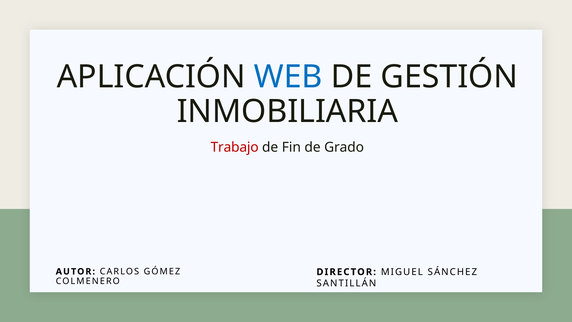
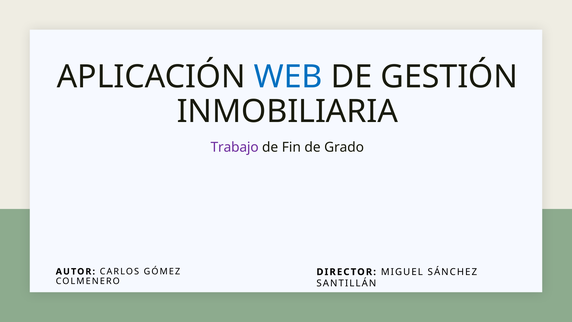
Trabajo colour: red -> purple (235, 147)
